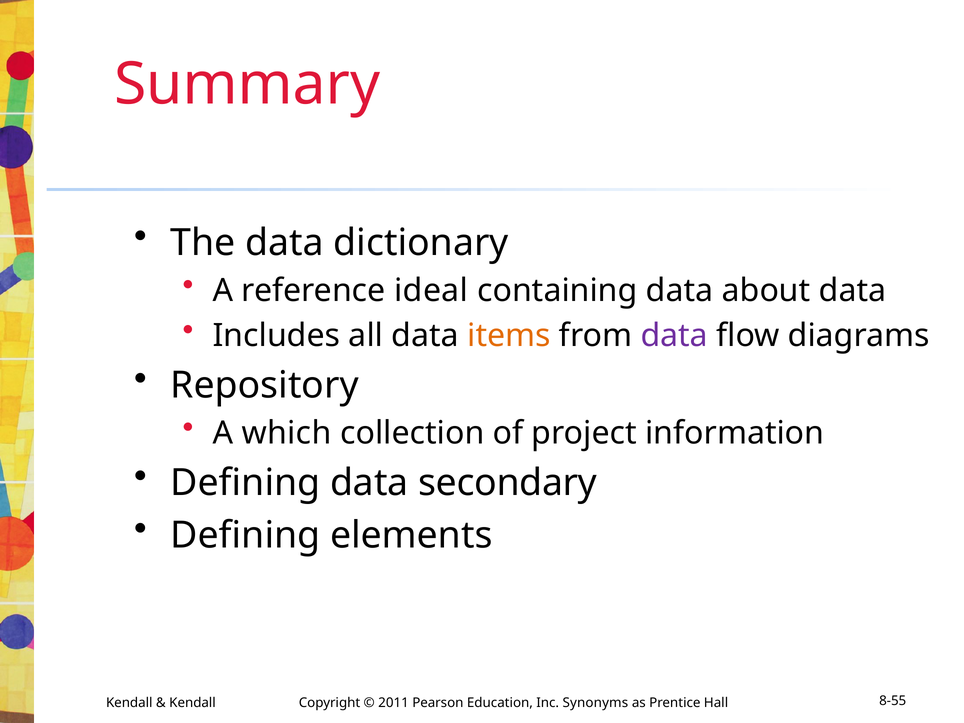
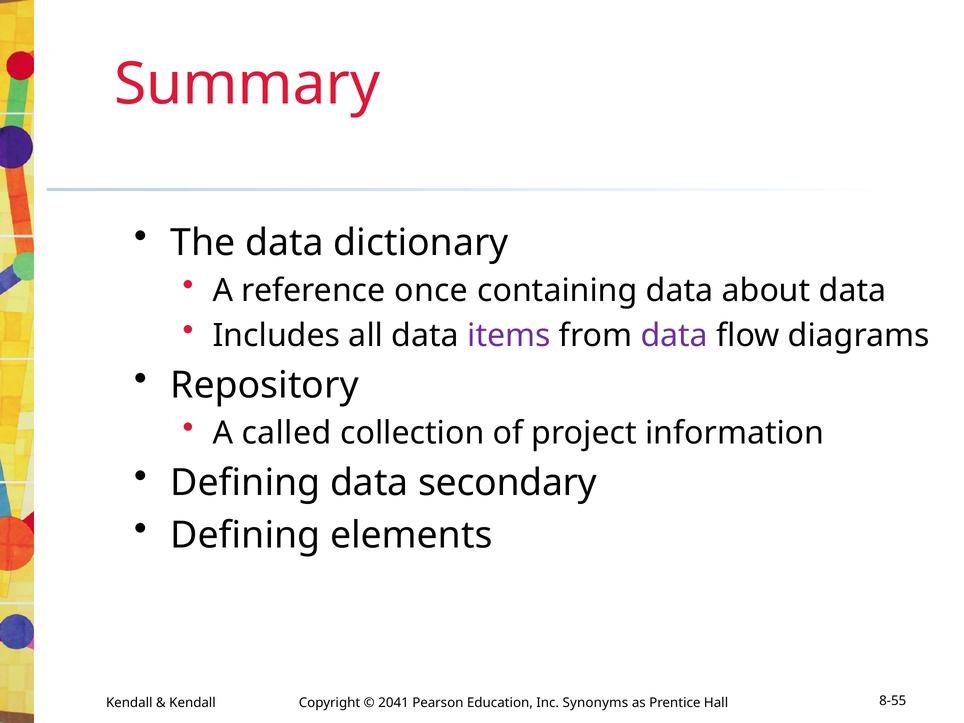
ideal: ideal -> once (431, 291)
items colour: orange -> purple (509, 335)
which: which -> called (287, 433)
2011: 2011 -> 2041 (394, 703)
